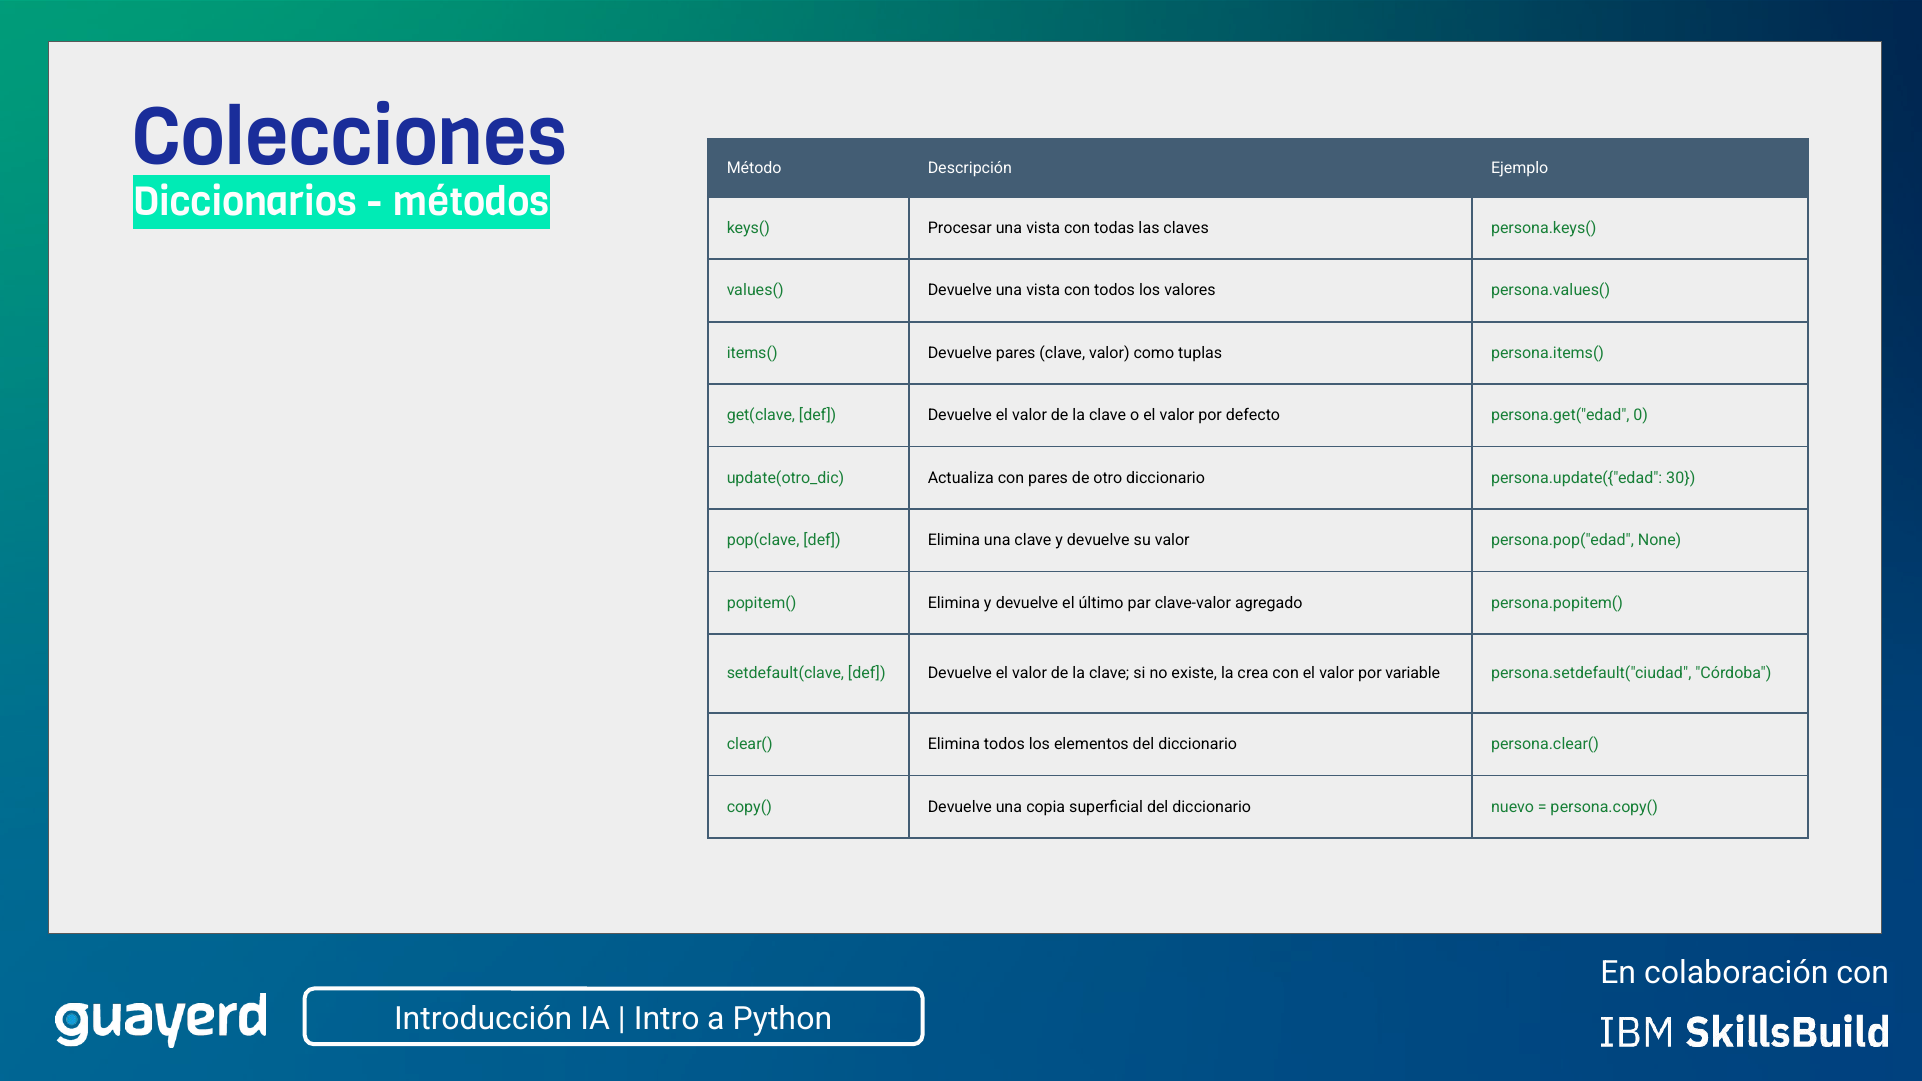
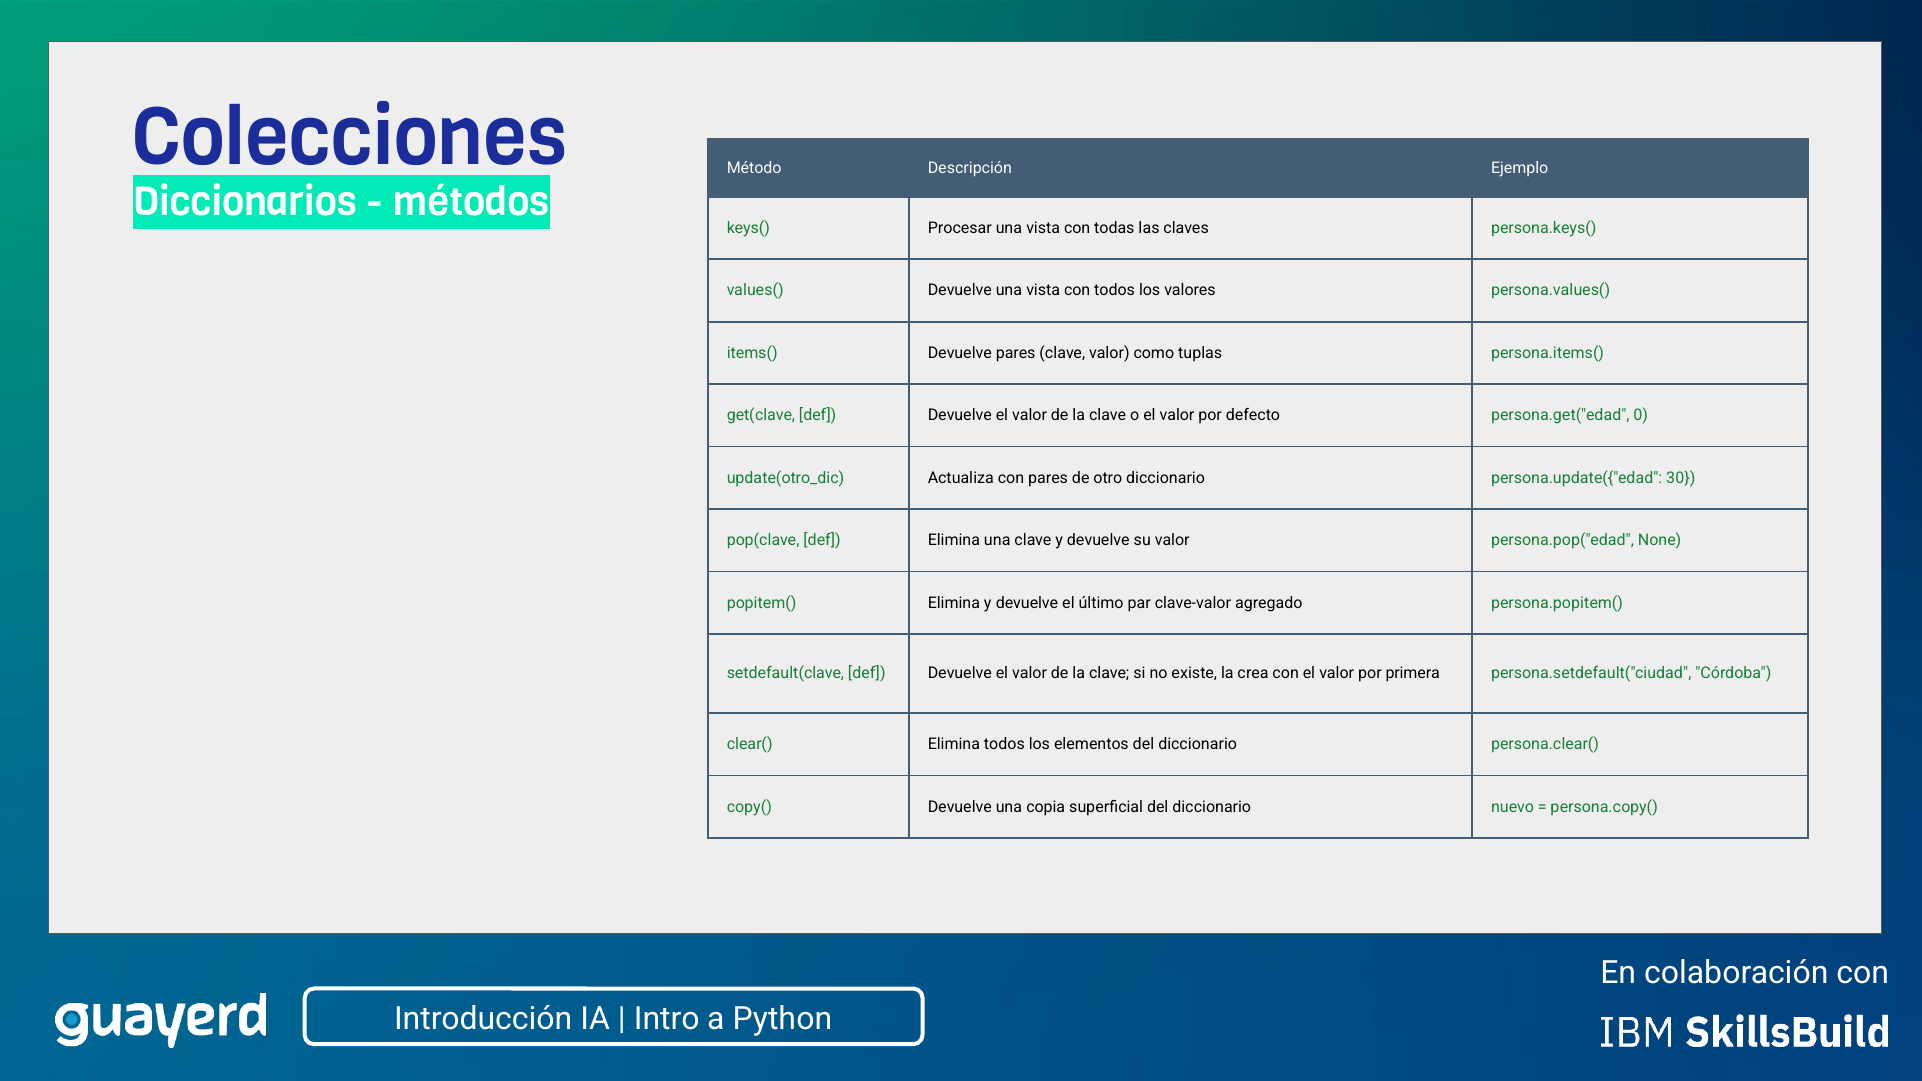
variable: variable -> primera (1413, 674)
